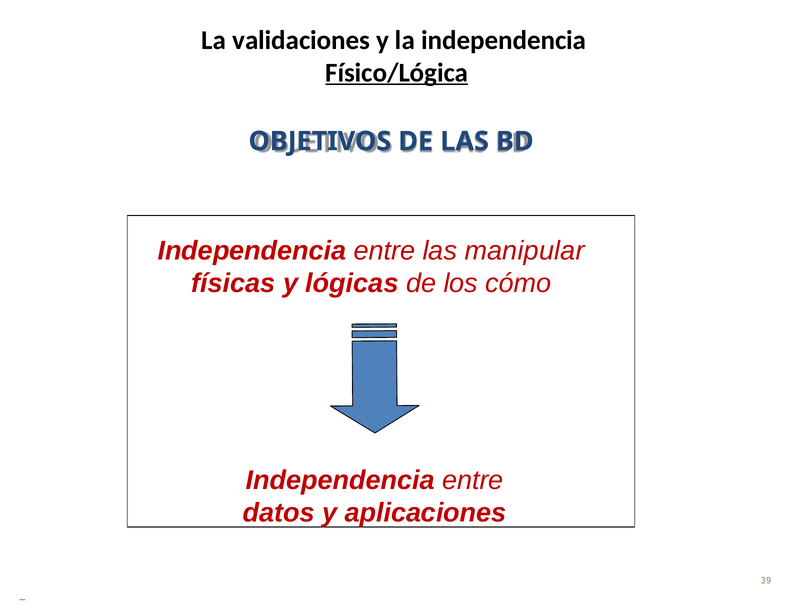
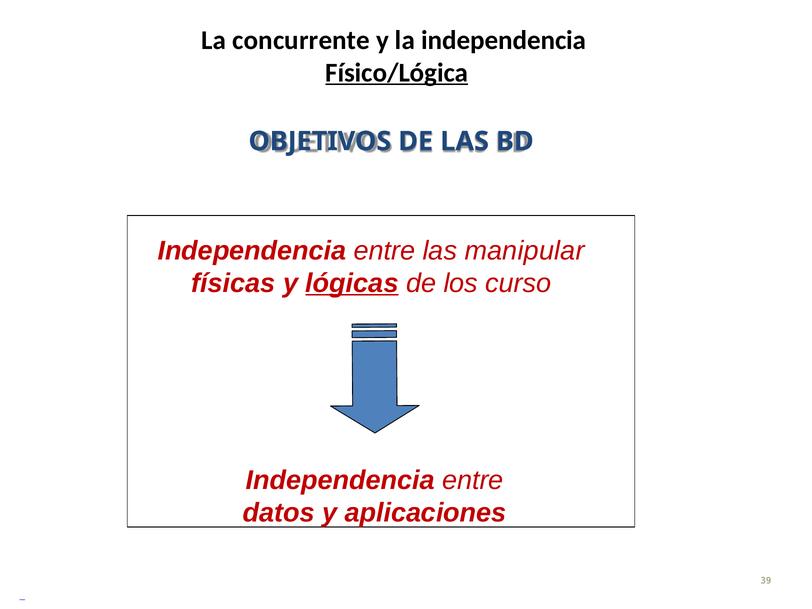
validaciones: validaciones -> concurrente (301, 40)
lógicas underline: none -> present (352, 283)
cómo: cómo -> curso (518, 283)
